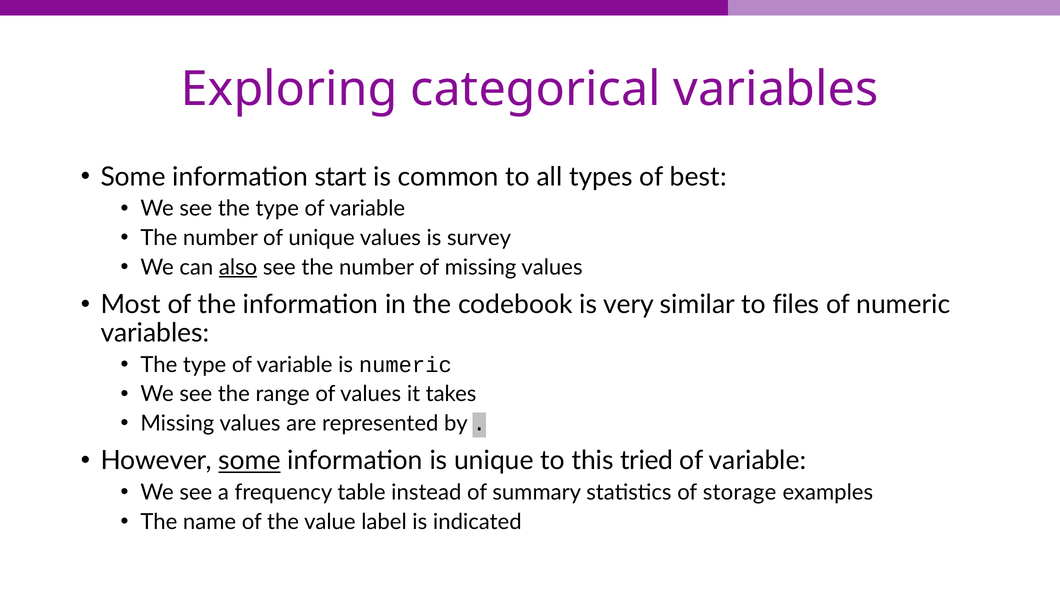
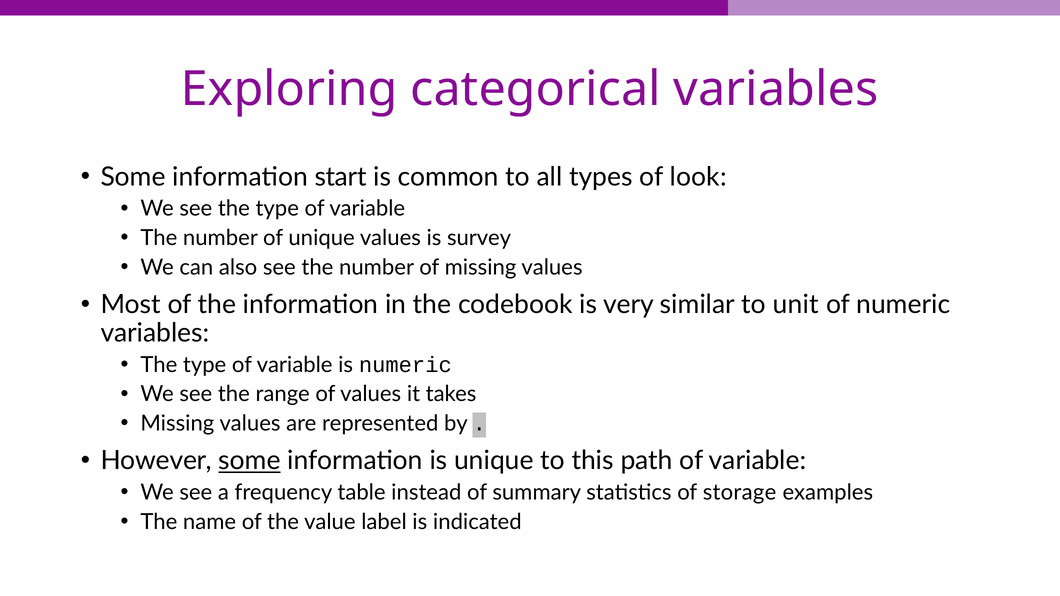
best: best -> look (698, 177)
also underline: present -> none (238, 267)
files: files -> unit (796, 305)
tried: tried -> path (647, 461)
